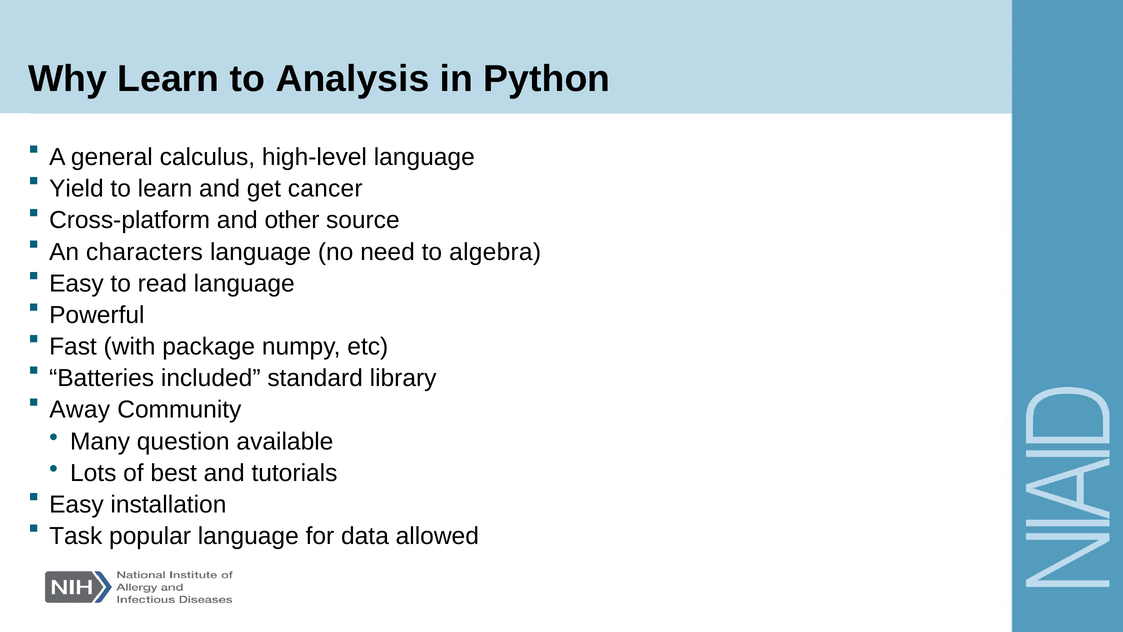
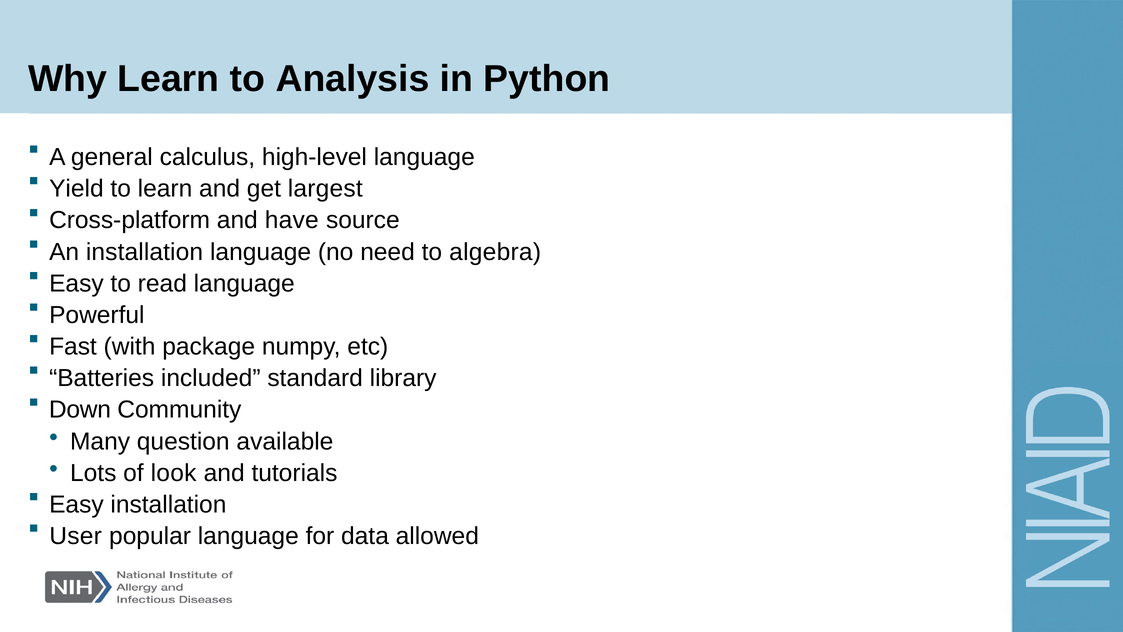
cancer: cancer -> largest (325, 189)
other: other -> have (292, 220)
An characters: characters -> installation (145, 252)
Away: Away -> Down (80, 410)
best: best -> look (174, 473)
Task: Task -> User (76, 536)
